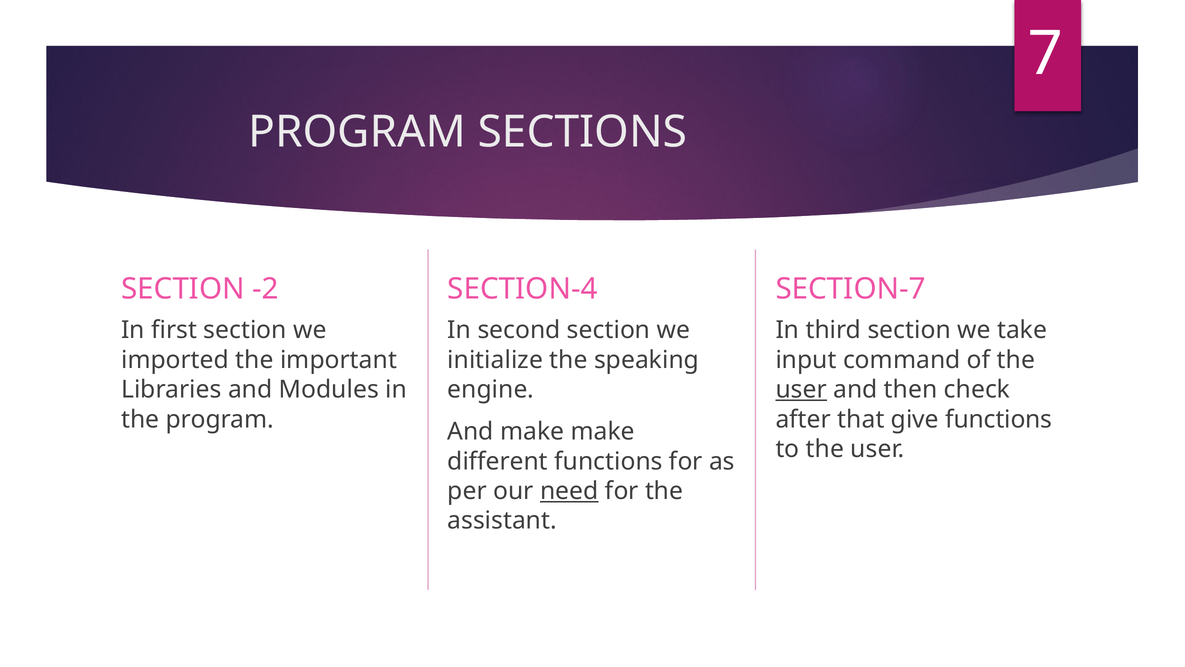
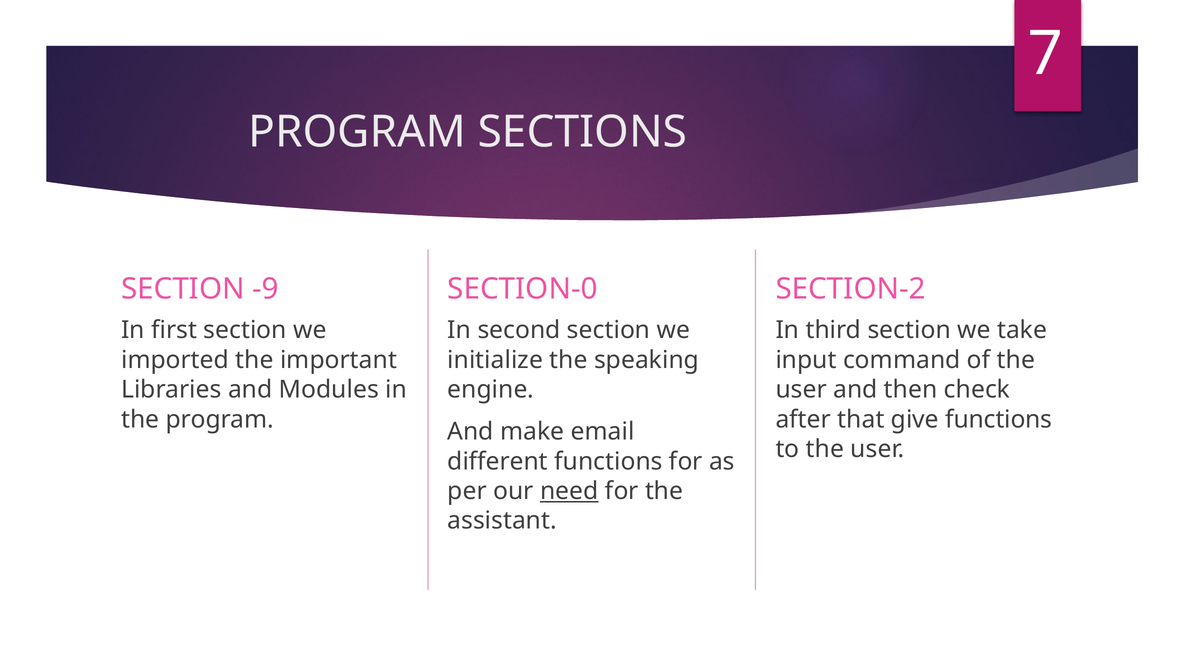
-2: -2 -> -9 (266, 289)
SECTION-4: SECTION-4 -> SECTION-0 (523, 289)
SECTION-7: SECTION-7 -> SECTION-2 (851, 289)
user underline: present -> none (801, 389)
make make: make -> email (603, 431)
